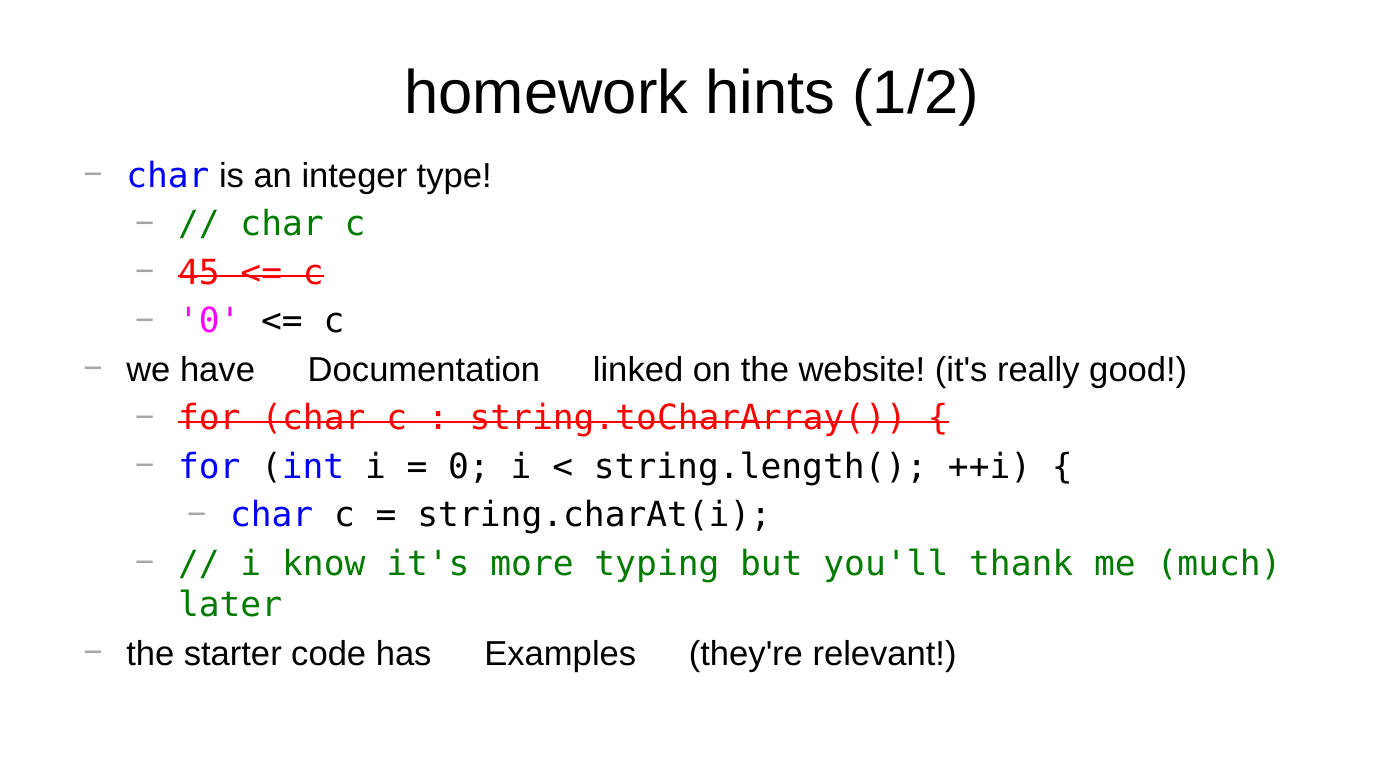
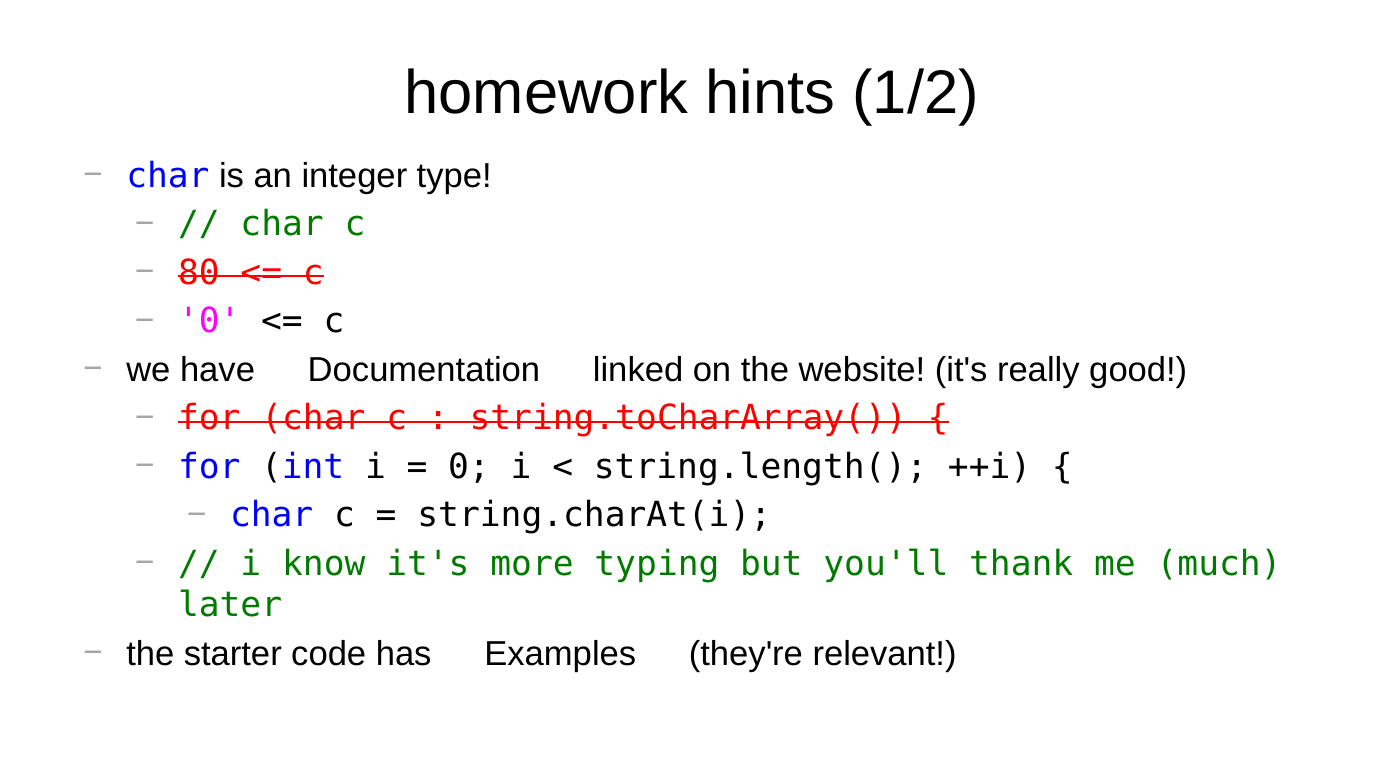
45: 45 -> 80 (199, 273)
